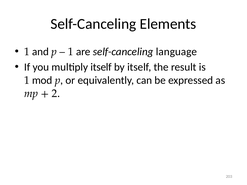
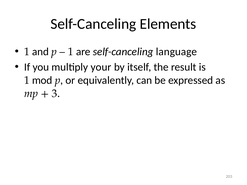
multiply itself: itself -> your (101, 67)
2: 2 -> 3 (55, 94)
